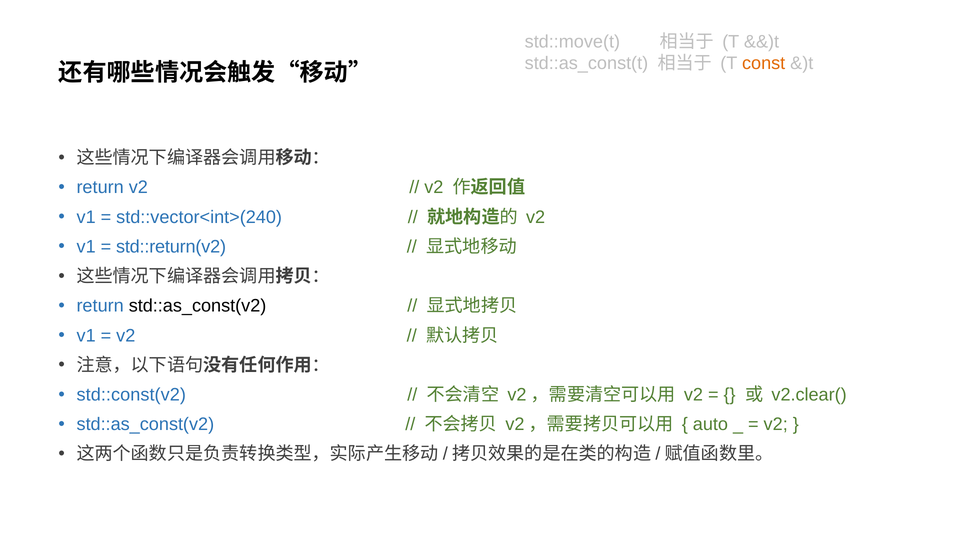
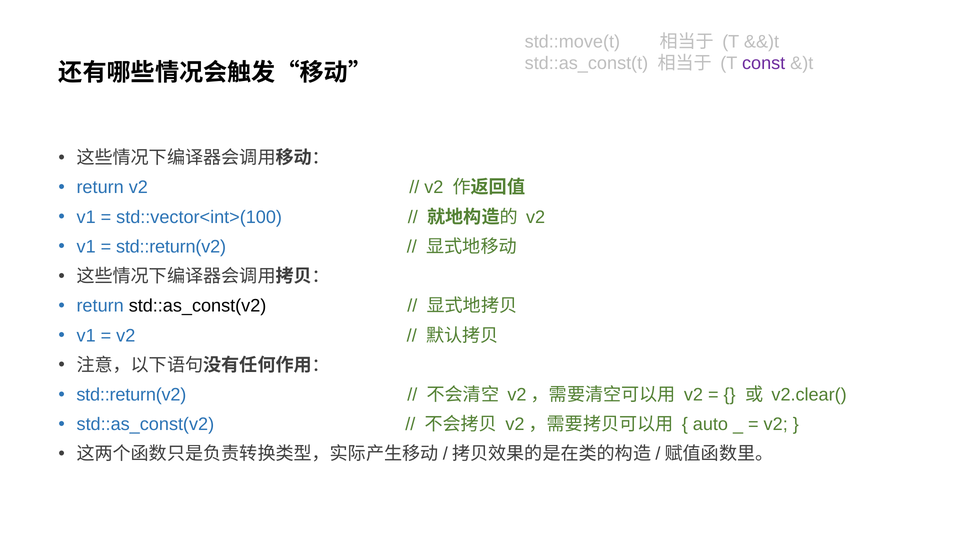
const colour: orange -> purple (764, 63)
std::vector<int>(240: std::vector<int>(240 -> std::vector<int>(100 (199, 217)
std::const(v2: std::const(v2 -> std::return(v2 (131, 395)
